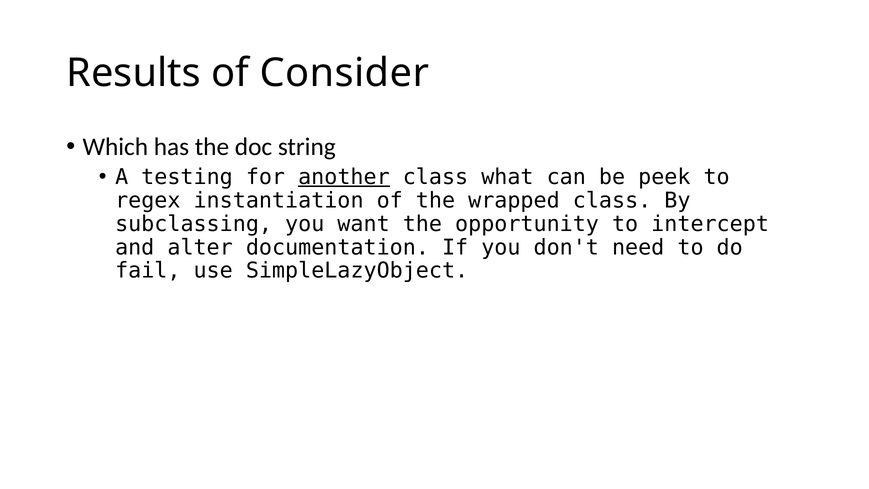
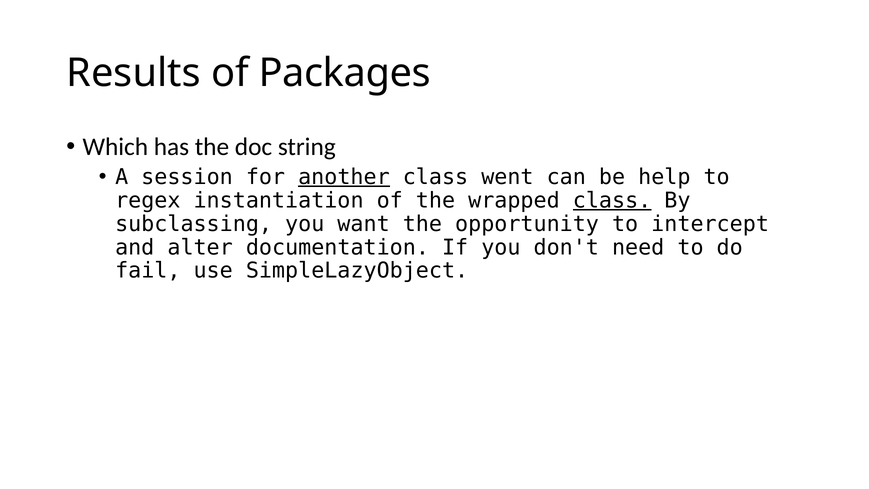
Consider: Consider -> Packages (345, 73)
testing: testing -> session (187, 177)
what: what -> went (507, 177)
peek: peek -> help (664, 177)
class underline: none -> present (612, 200)
